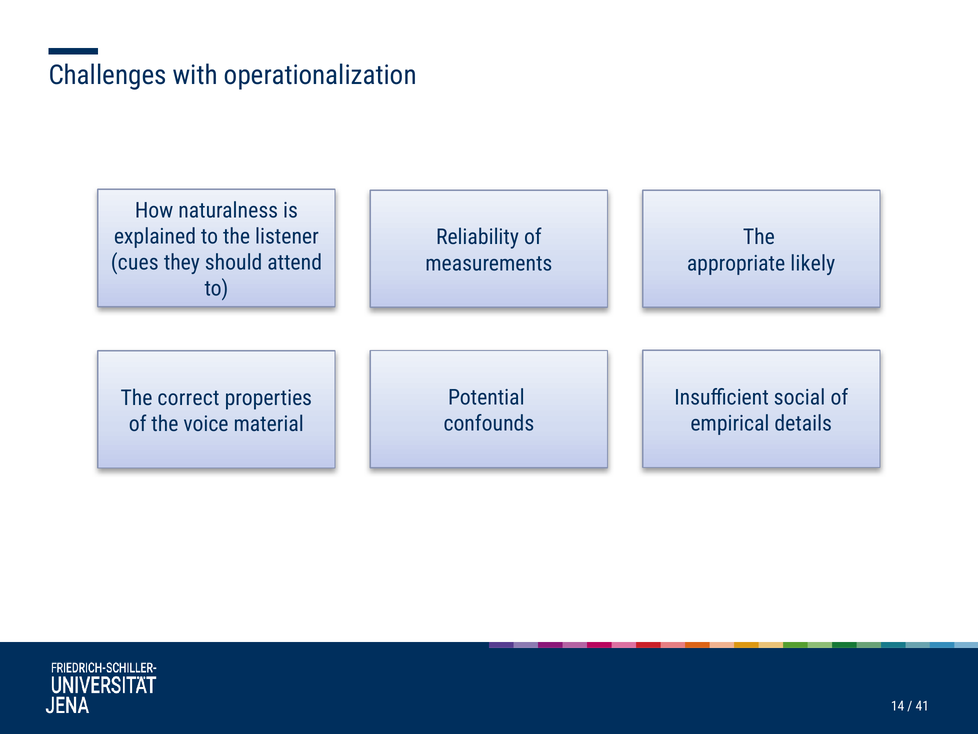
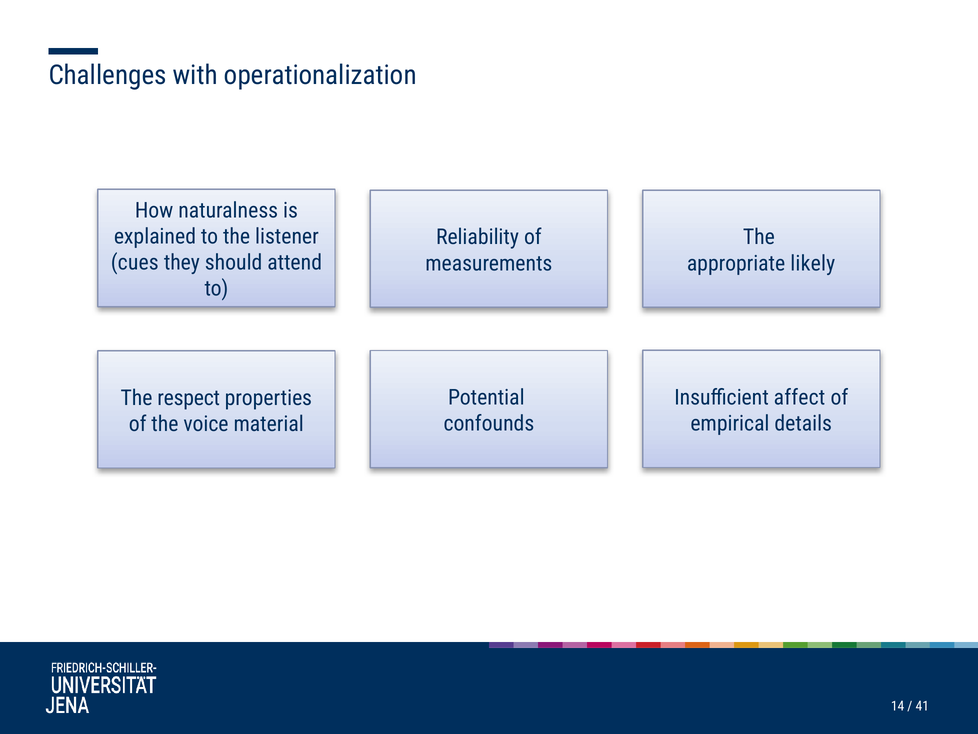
social: social -> affect (799, 397)
correct: correct -> respect (189, 398)
